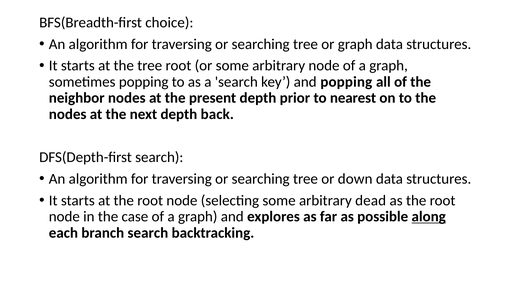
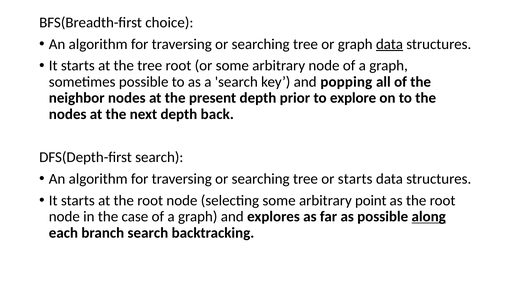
data underline: none -> present (389, 44)
sometimes popping: popping -> possible (144, 82)
nearest: nearest -> explore (353, 98)
or down: down -> starts (355, 179)
dead: dead -> point (371, 200)
